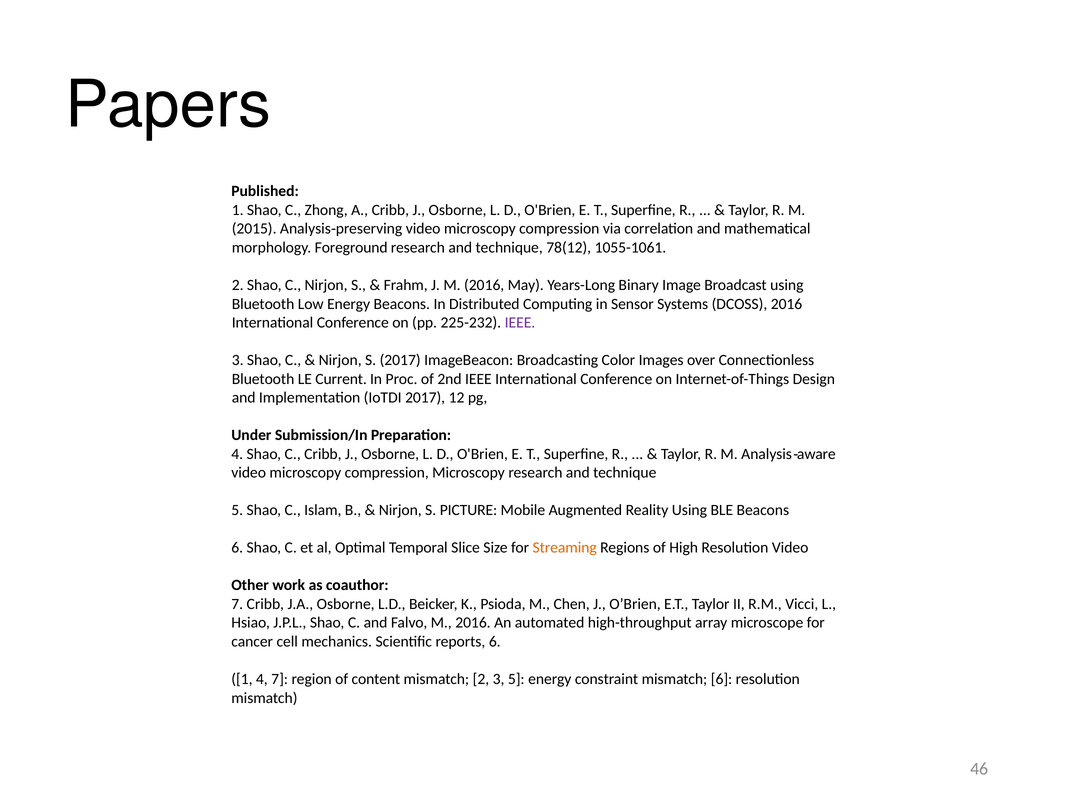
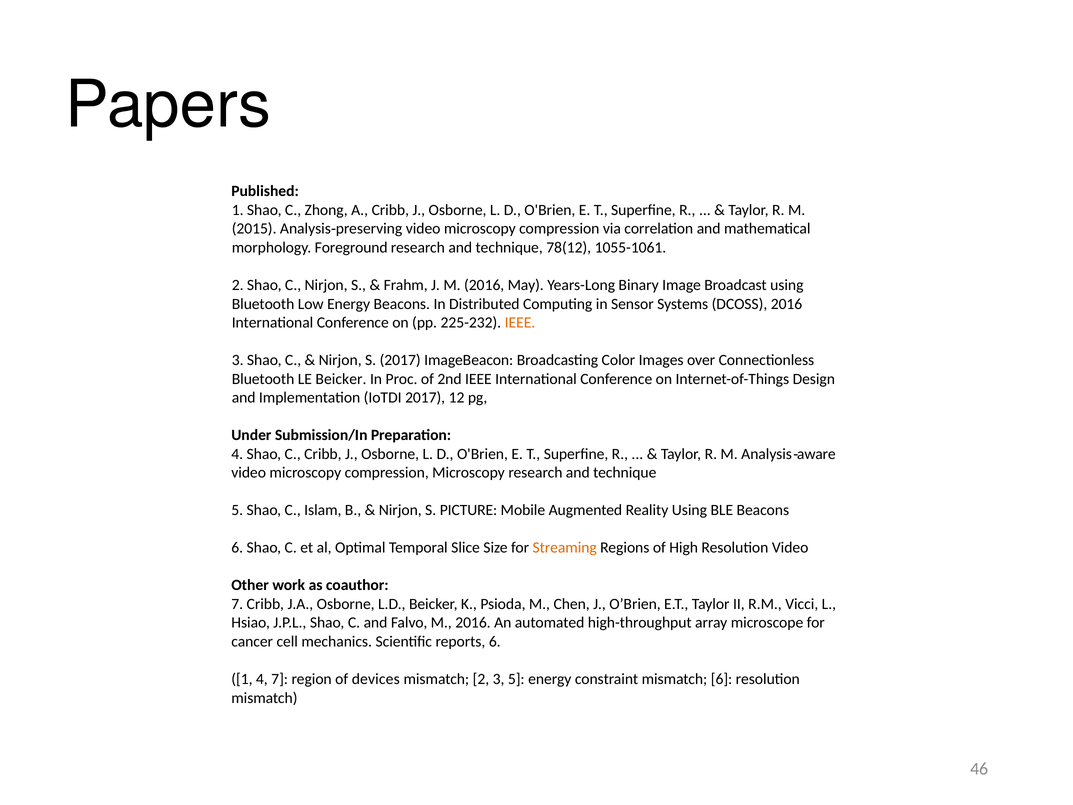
IEEE colour: purple -> orange (520, 323)
LE Current: Current -> Beicker (341, 379)
content: content -> devices (376, 679)
